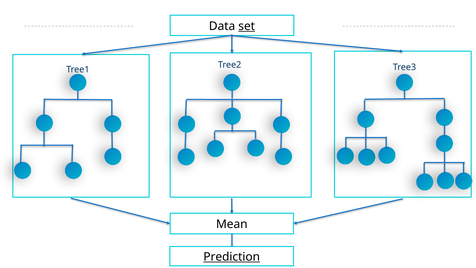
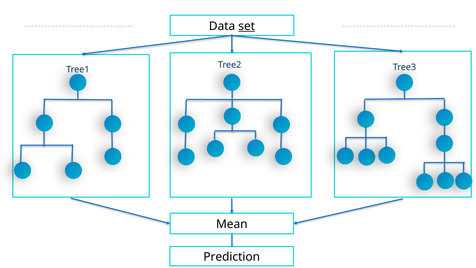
Prediction underline: present -> none (232, 257)
